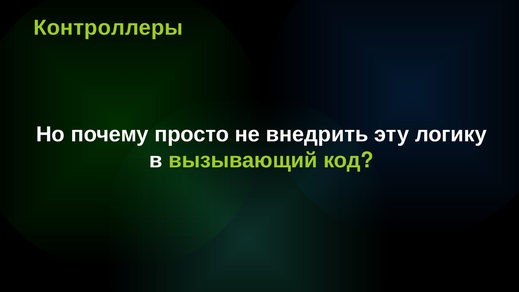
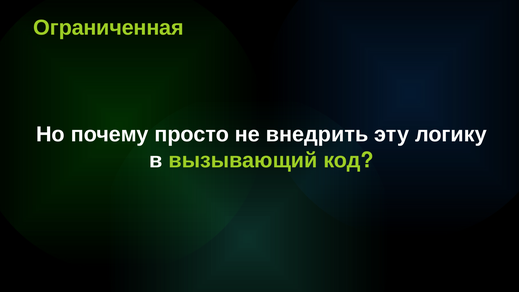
Контроллеры: Контроллеры -> Ограниченная (108, 28)
